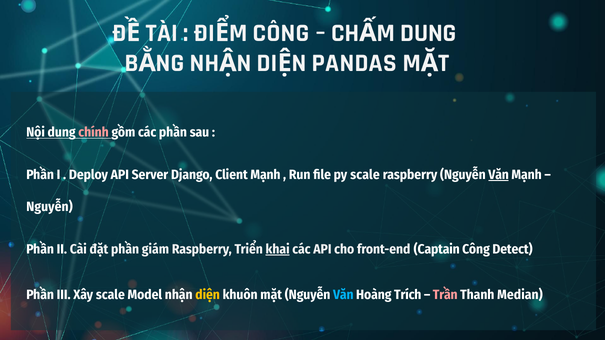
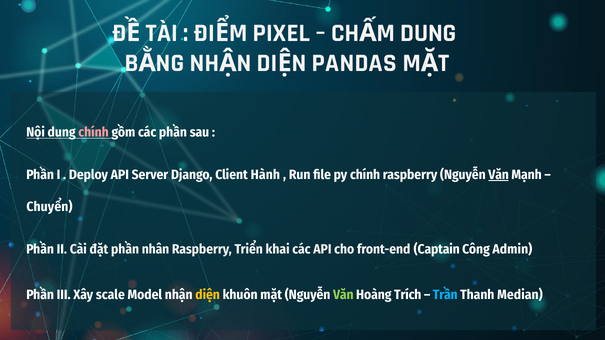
CÔNG: CÔNG -> PIXEL (281, 33)
Client Mạnh: Mạnh -> Hành (265, 175)
py scale: scale -> chính (365, 175)
Nguyễn: Nguyễn -> Chuyển (49, 207)
giám: giám -> nhân (156, 249)
khai underline: present -> none (278, 249)
Detect: Detect -> Admin (512, 249)
Văn colour: light blue -> light green (343, 295)
Trần colour: pink -> light blue (445, 295)
